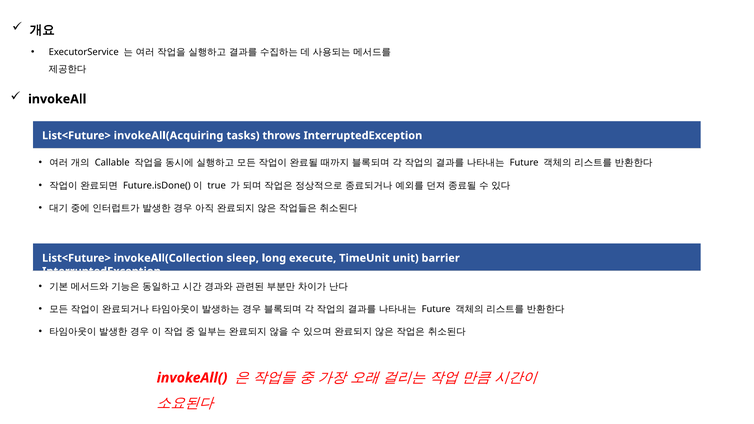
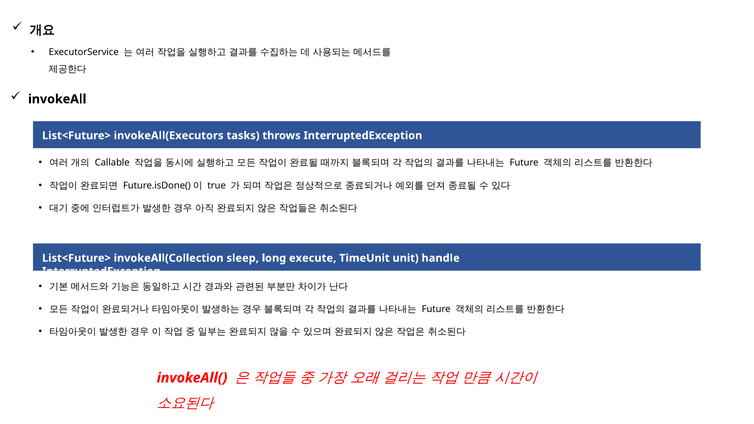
invokeAll(Acquiring: invokeAll(Acquiring -> invokeAll(Executors (169, 136)
barrier: barrier -> handle (441, 258)
